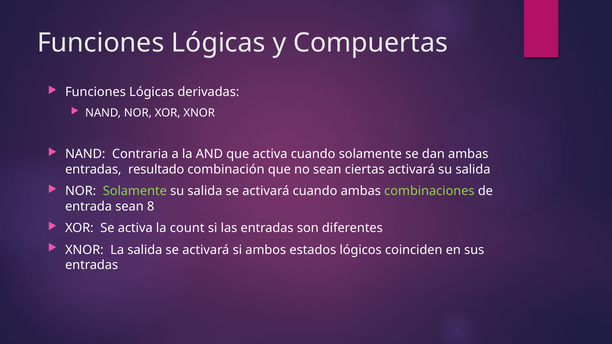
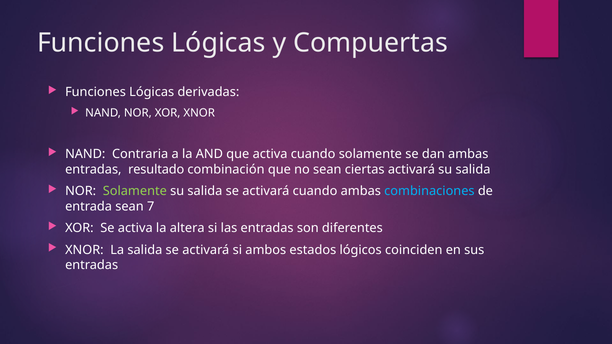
combinaciones colour: light green -> light blue (429, 191)
8: 8 -> 7 (151, 207)
count: count -> altera (187, 228)
